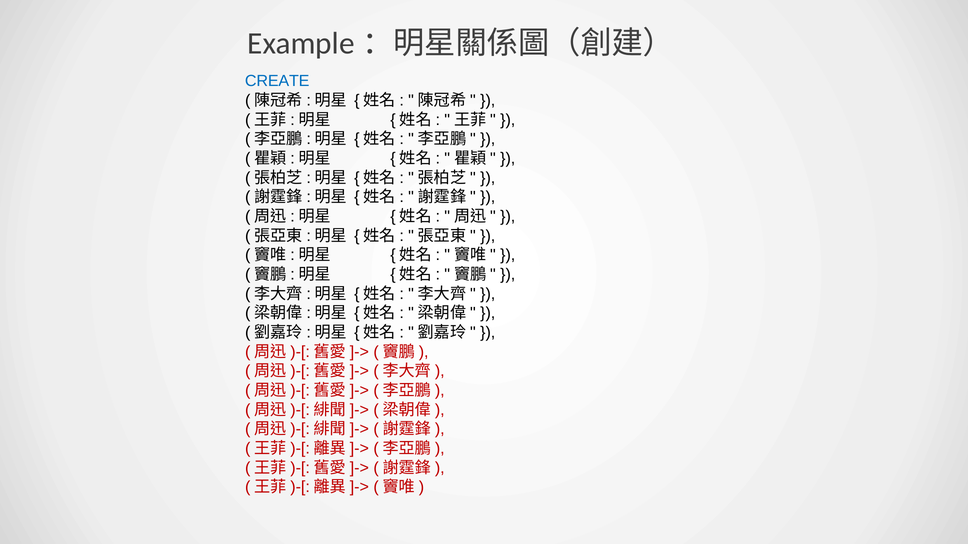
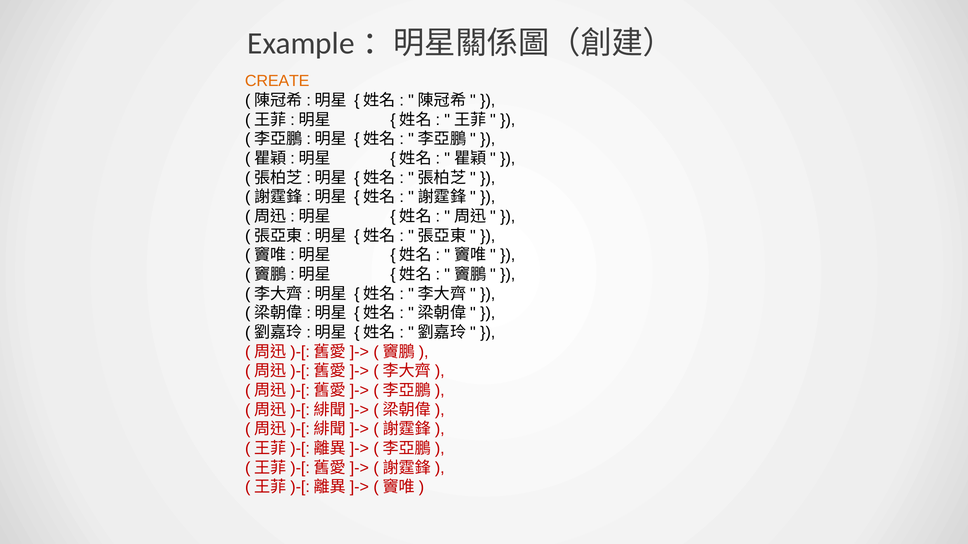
CREATE colour: blue -> orange (277, 81)
